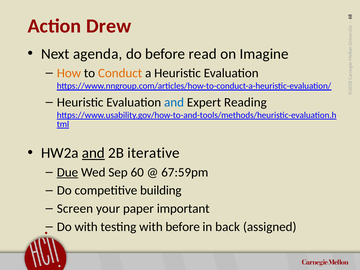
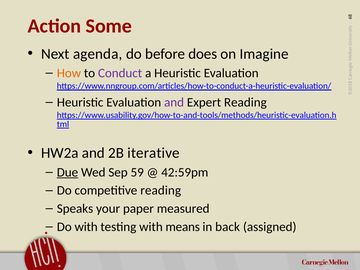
Drew: Drew -> Some (109, 26)
read: read -> does (203, 54)
Conduct colour: orange -> purple (120, 73)
and colour: blue -> purple (174, 102)
and underline: present -> none (93, 153)
60: 60 -> 59 (137, 172)
67:59pm: 67:59pm -> 42:59pm (185, 172)
competitive building: building -> reading (161, 190)
Screen: Screen -> Speaks (75, 209)
important: important -> measured (183, 209)
with before: before -> means (183, 227)
